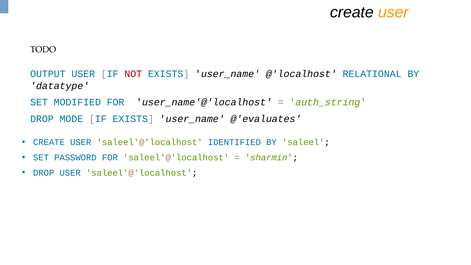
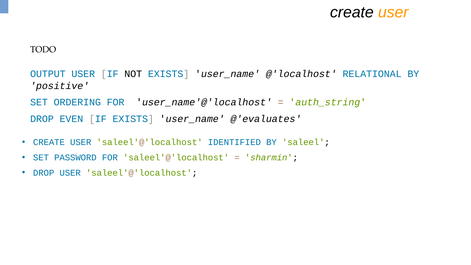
NOT colour: red -> black (133, 74)
datatype: datatype -> positive (60, 86)
MODIFIED: MODIFIED -> ORDERING (77, 102)
MODE: MODE -> EVEN (71, 119)
